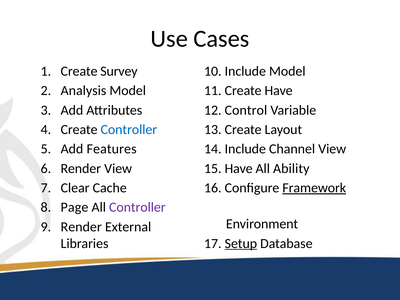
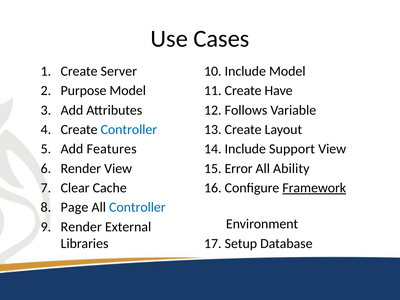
Survey: Survey -> Server (119, 71)
Analysis: Analysis -> Purpose (84, 91)
Control: Control -> Follows (246, 110)
Channel: Channel -> Support (292, 149)
15 Have: Have -> Error (239, 168)
Controller colour: purple -> blue (137, 207)
Setup underline: present -> none (241, 243)
